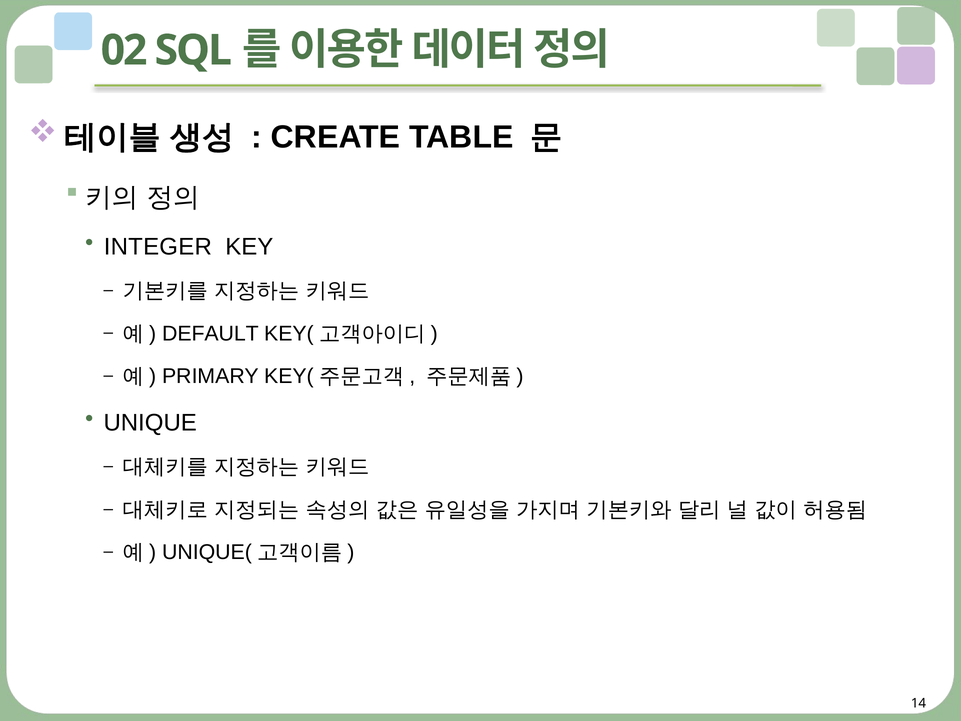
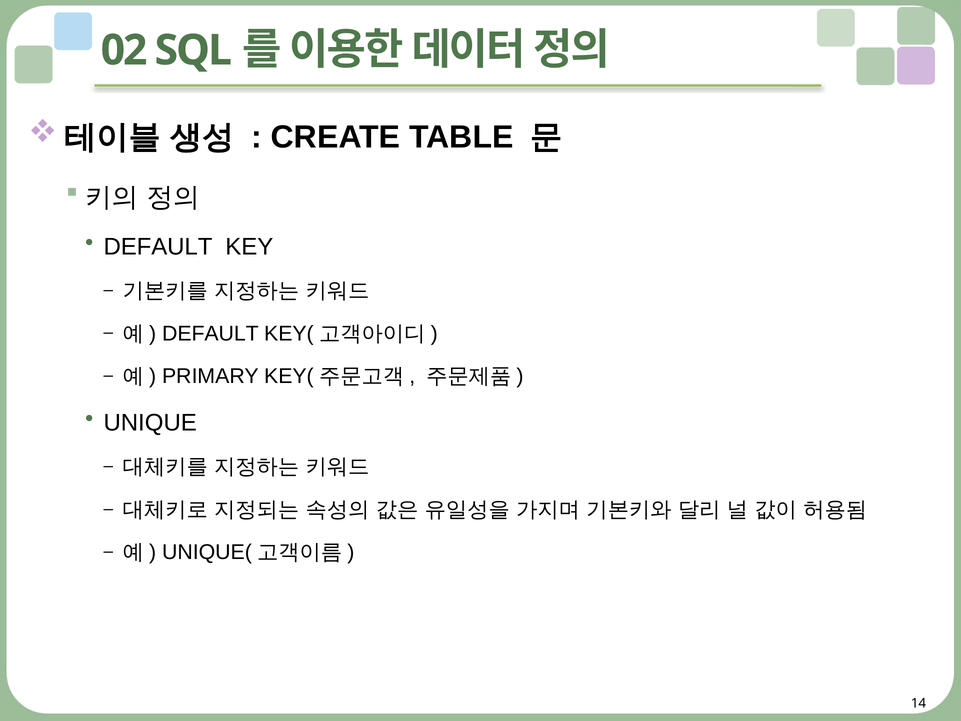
INTEGER: INTEGER -> DEFAULT (158, 247)
